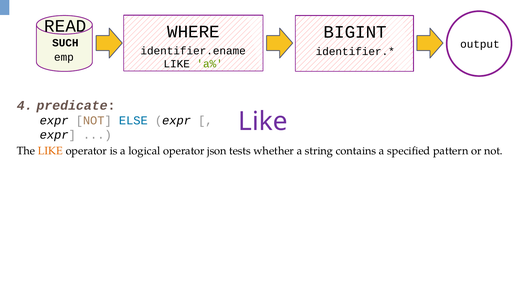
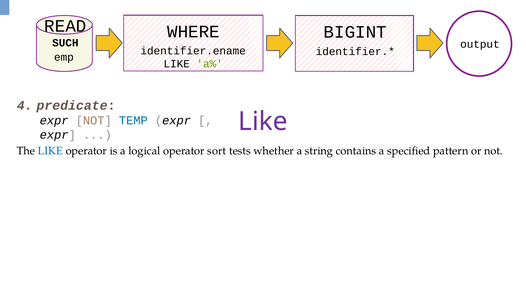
ELSE: ELSE -> TEMP (133, 120)
LIKE colour: orange -> blue (50, 151)
json: json -> sort (217, 151)
